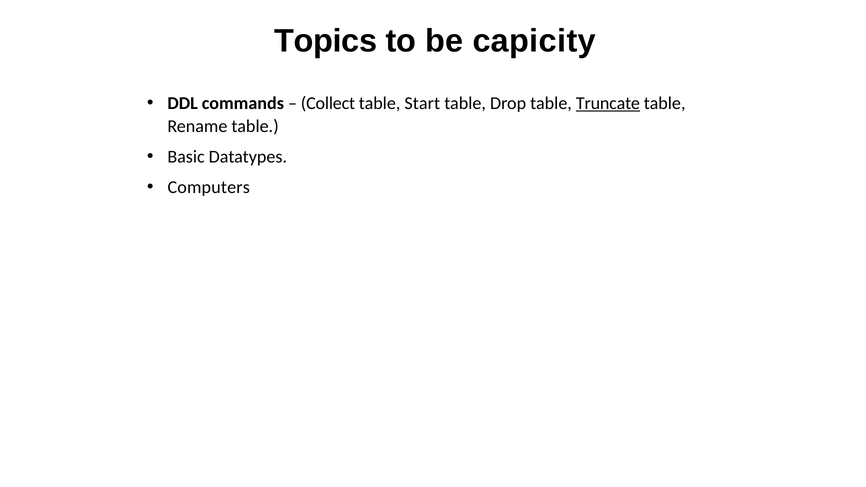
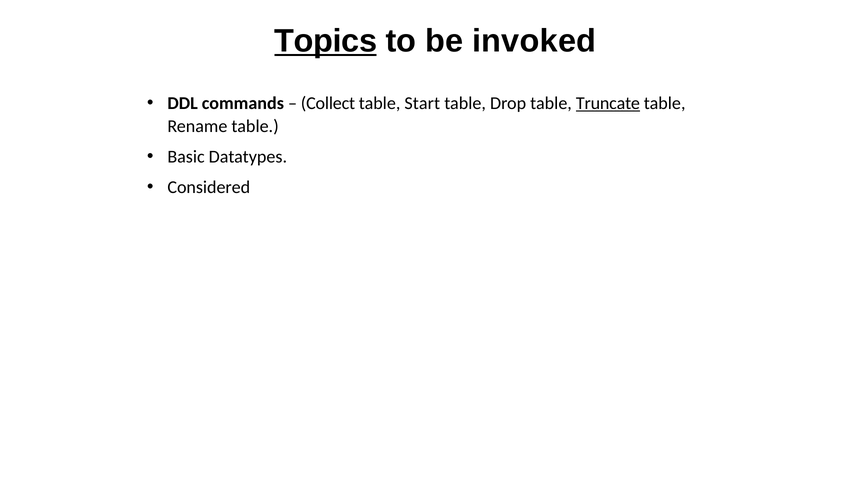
Topics underline: none -> present (326, 41)
capicity: capicity -> invoked (534, 41)
Computers: Computers -> Considered (209, 187)
